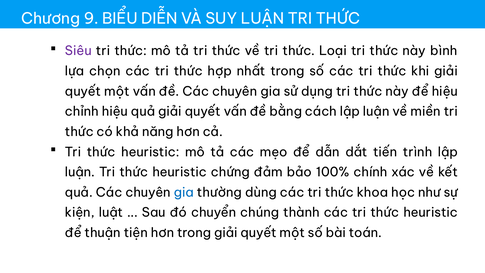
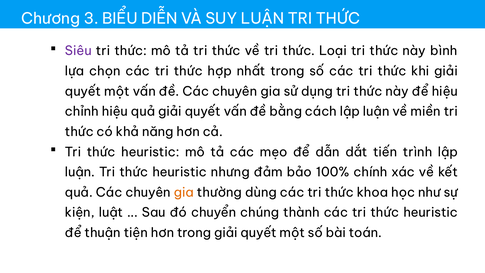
9: 9 -> 3 (91, 19)
chứng: chứng -> nhưng (230, 172)
gia colour: blue -> orange (184, 192)
